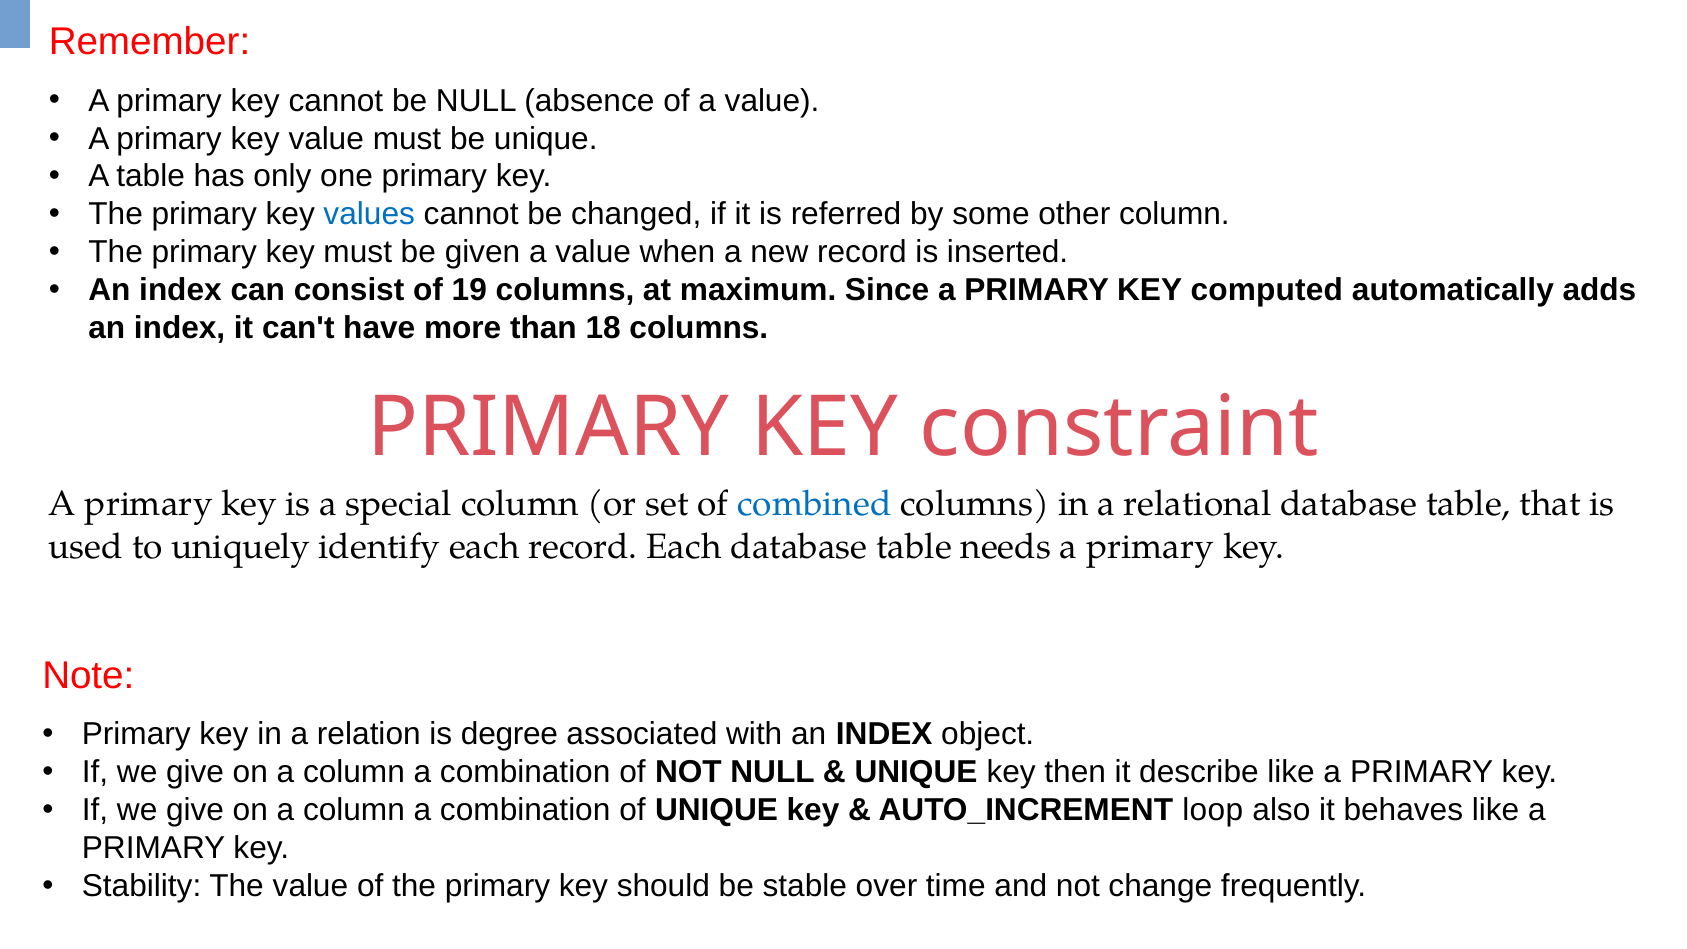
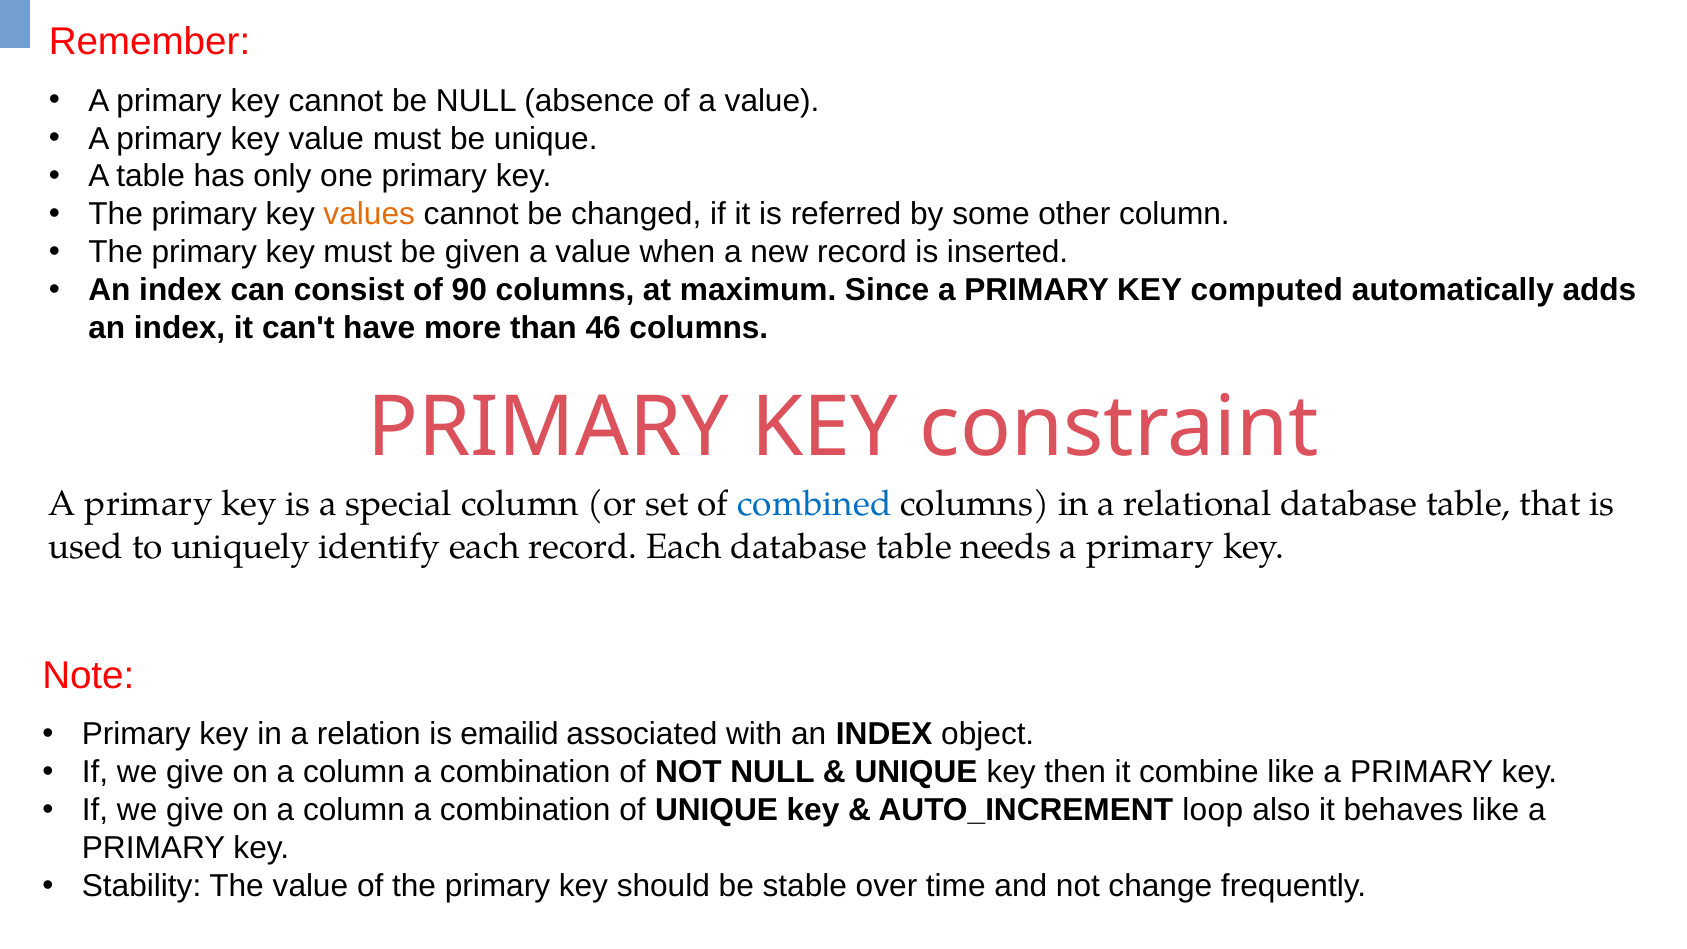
values colour: blue -> orange (369, 214)
19: 19 -> 90 (469, 290)
18: 18 -> 46 (603, 328)
degree: degree -> emailid (510, 734)
describe: describe -> combine (1199, 772)
